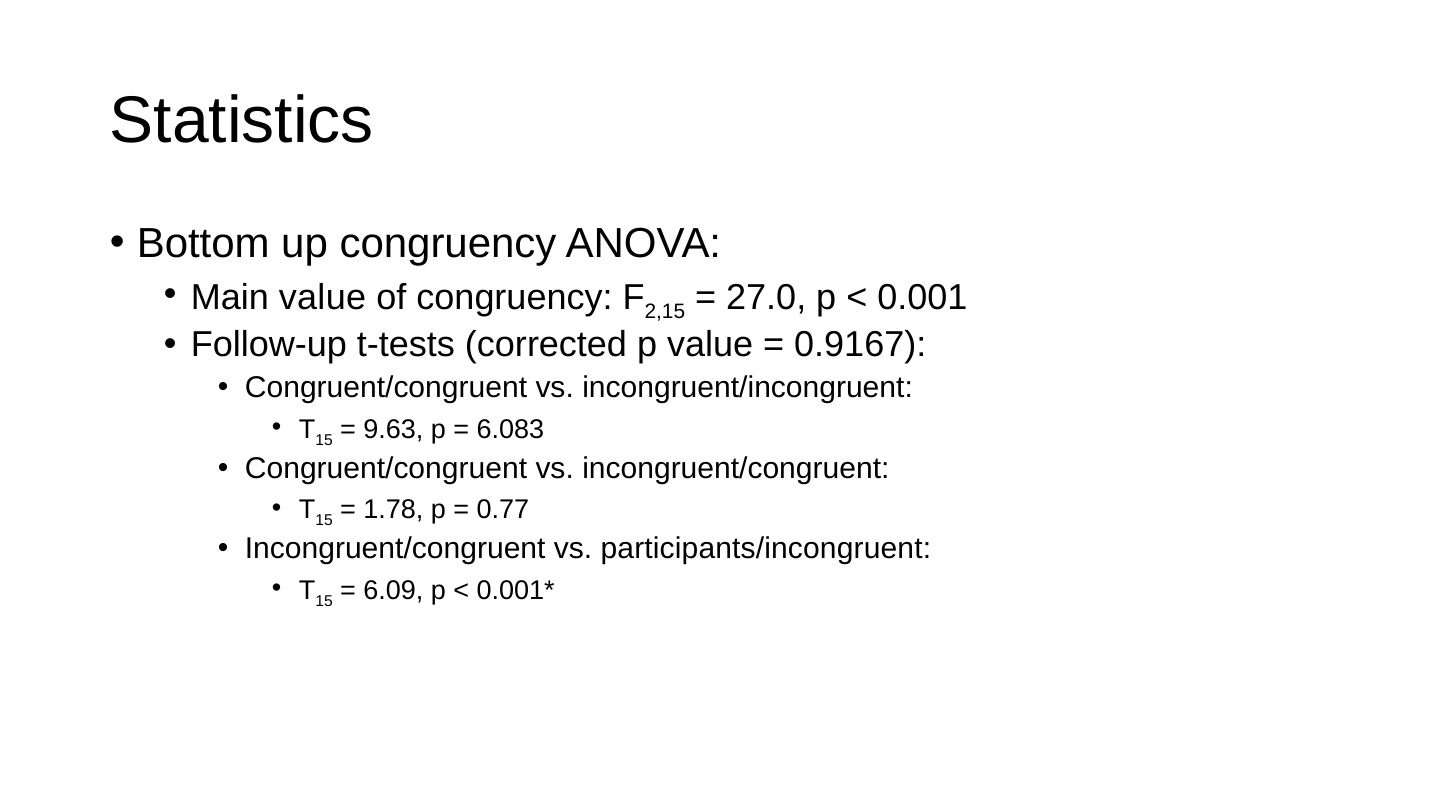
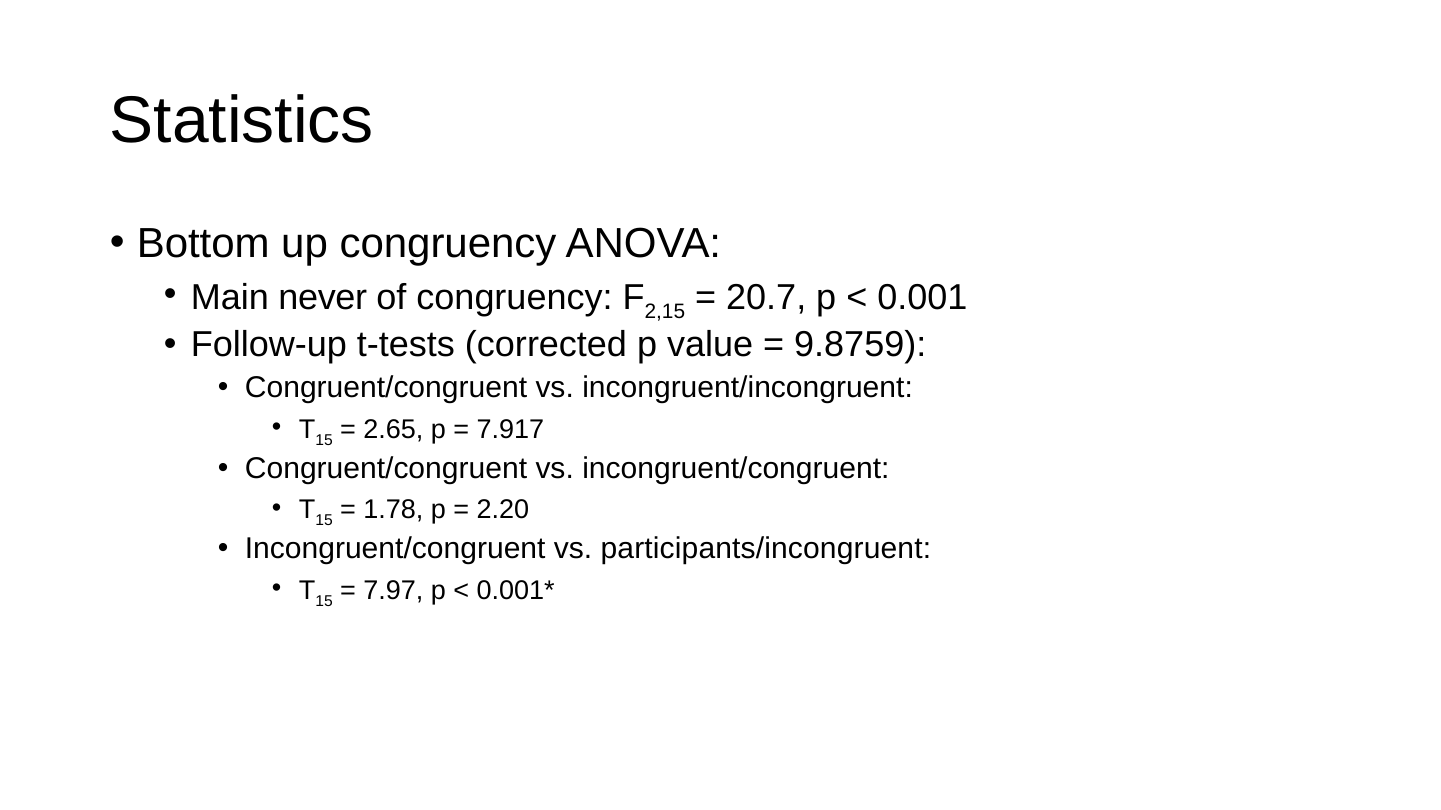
Main value: value -> never (323, 298)
27.0: 27.0 -> 20.7 (766, 298)
0.9167: 0.9167 -> 9.8759 (860, 345)
9.63: 9.63 -> 2.65 (393, 430)
6.083: 6.083 -> 7.917 (510, 430)
0.77: 0.77 -> 2.20 (503, 510)
6.09: 6.09 -> 7.97 (393, 591)
